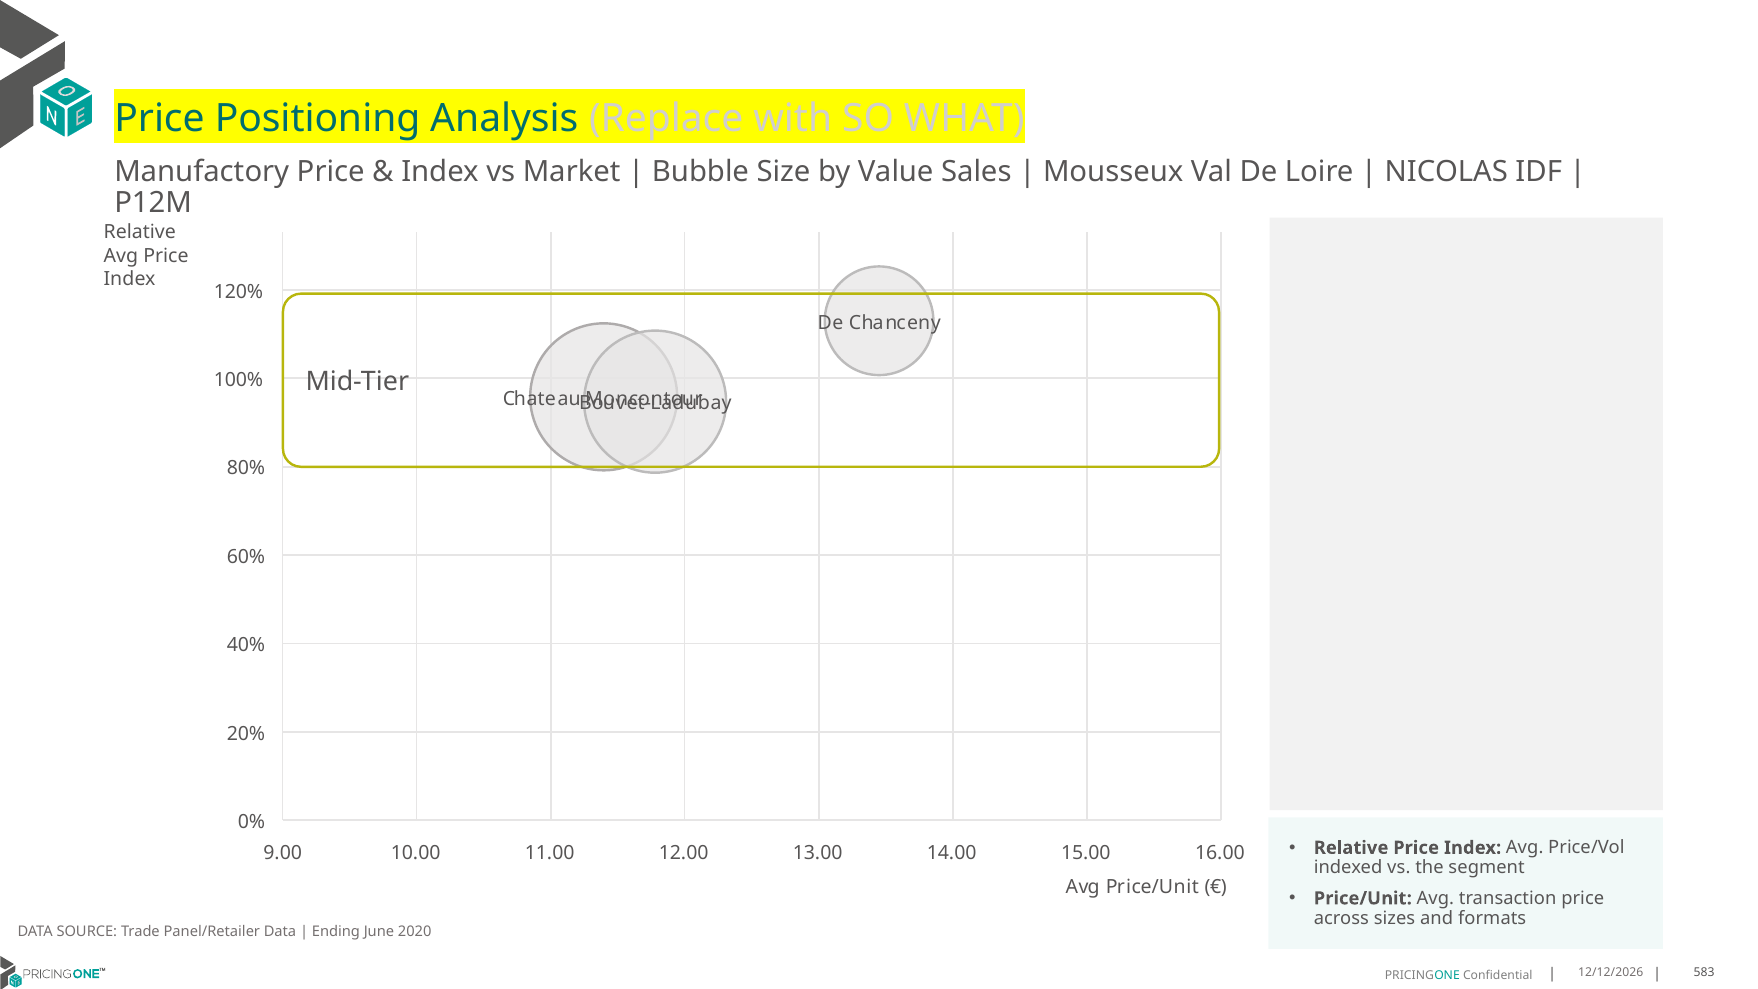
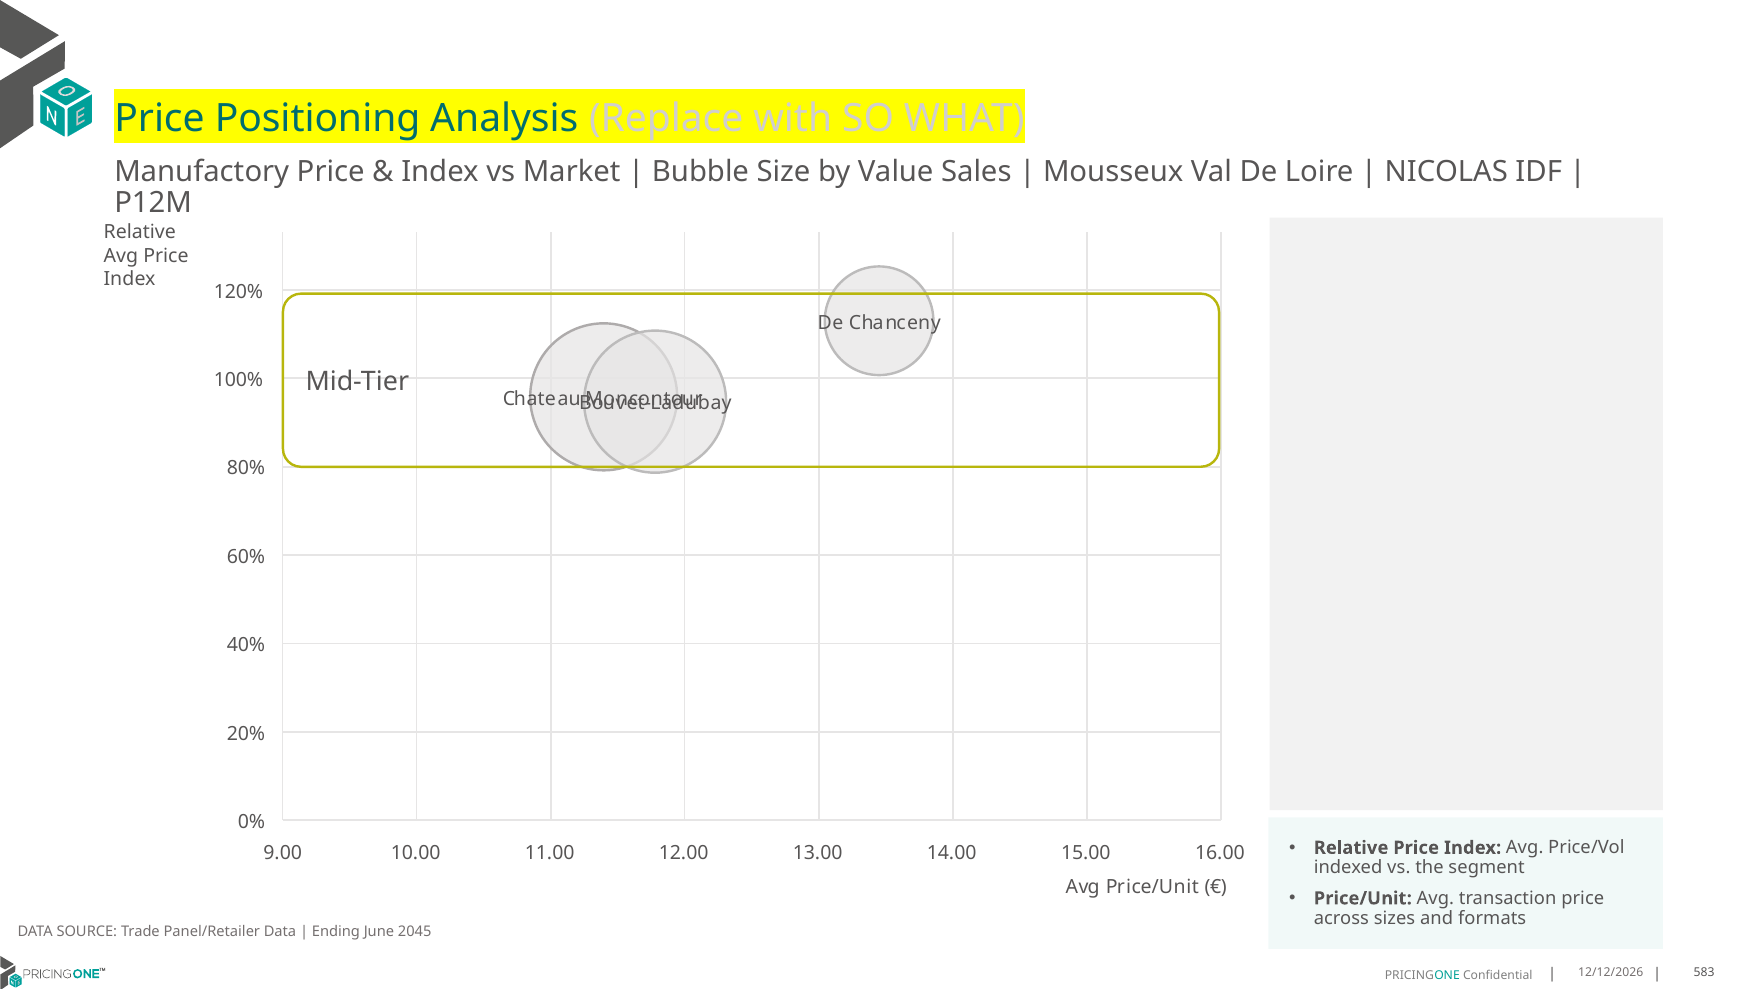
2020: 2020 -> 2045 (415, 931)
